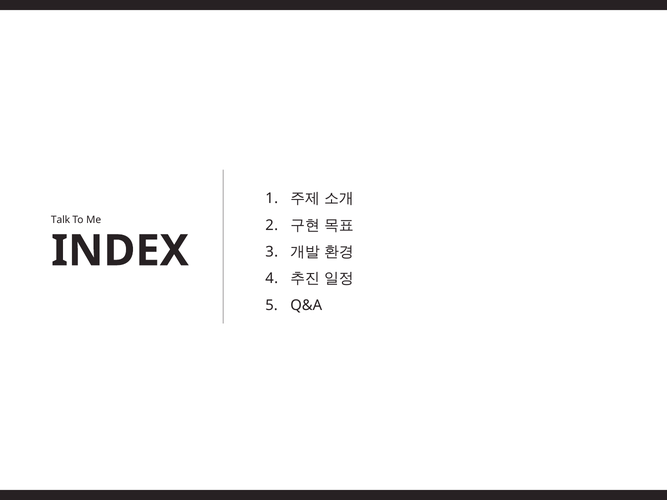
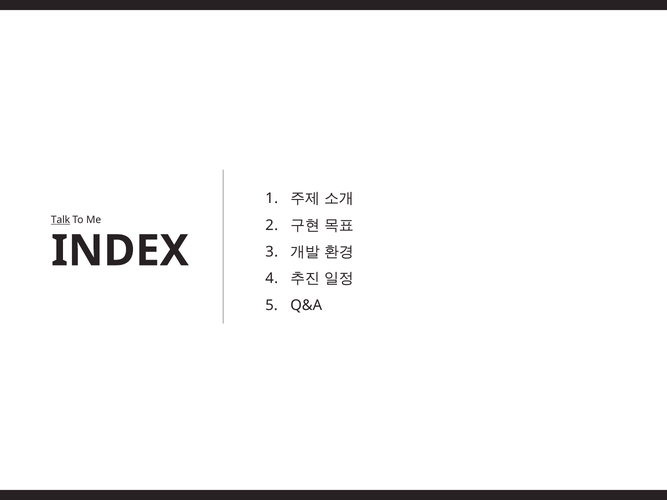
Talk underline: none -> present (61, 220)
